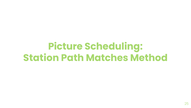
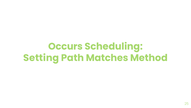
Picture: Picture -> Occurs (65, 46)
Station: Station -> Setting (41, 58)
